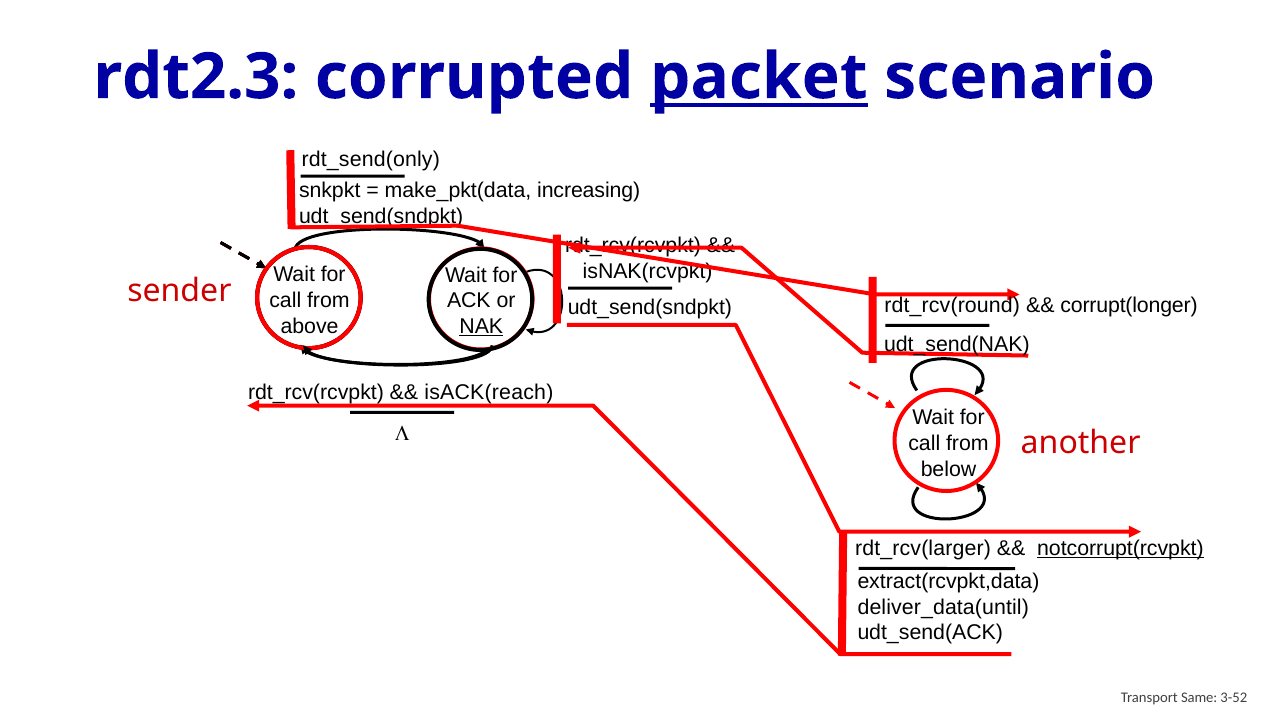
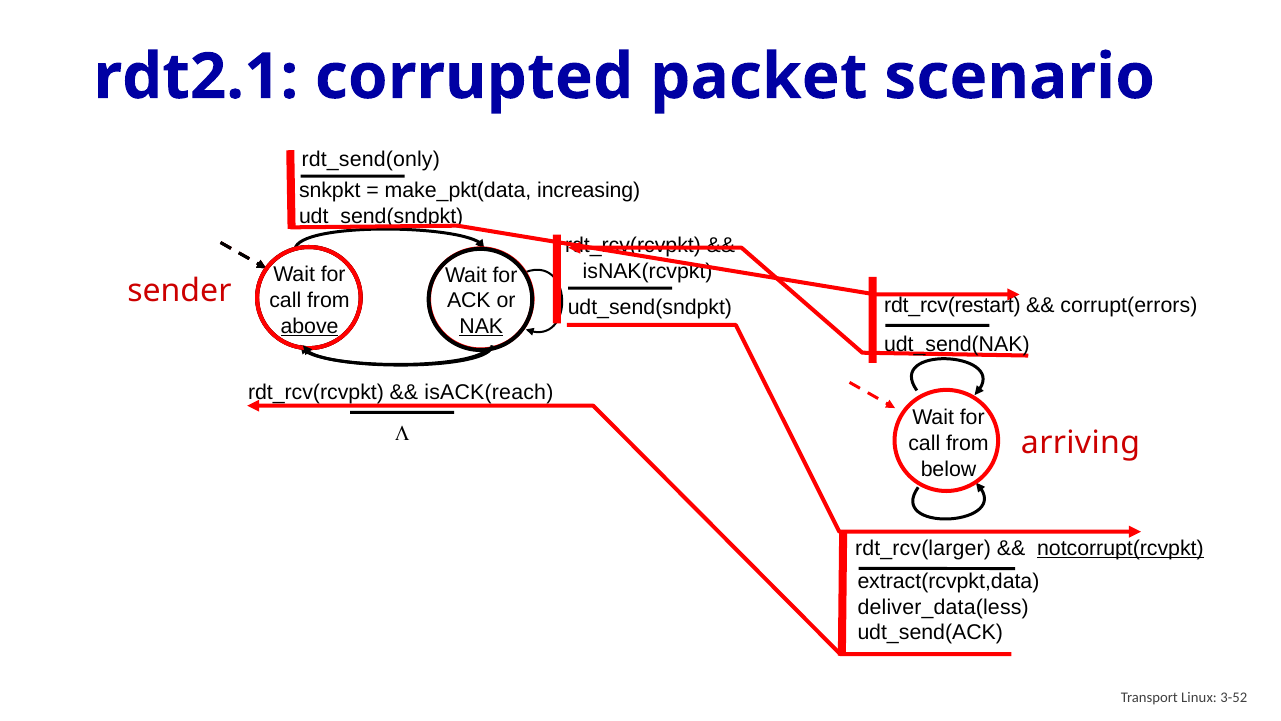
rdt2.3: rdt2.3 -> rdt2.1 (196, 77)
packet underline: present -> none (759, 77)
rdt_rcv(round: rdt_rcv(round -> rdt_rcv(restart (952, 305)
corrupt(longer: corrupt(longer -> corrupt(errors (1129, 305)
above underline: none -> present (310, 326)
another: another -> arriving (1080, 442)
deliver_data(until: deliver_data(until -> deliver_data(less (943, 607)
Same: Same -> Linux (1199, 697)
